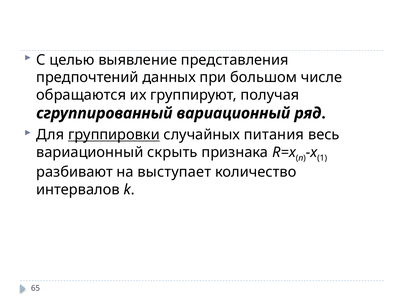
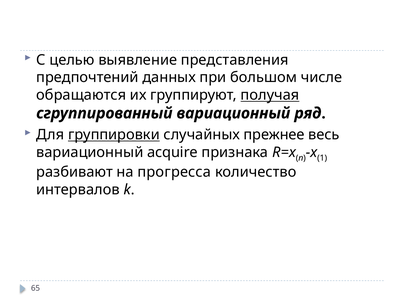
получая underline: none -> present (270, 95)
питания: питания -> прежнее (274, 135)
скрыть: скрыть -> acquire (173, 152)
выступает: выступает -> прогресса (174, 172)
